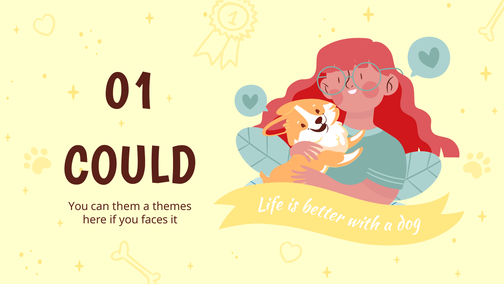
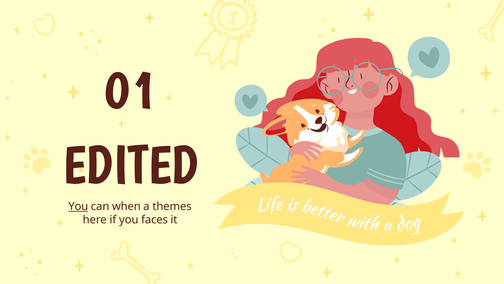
COULD: COULD -> EDITED (130, 165)
You underline: none -> present (78, 206)
them: them -> when (126, 206)
